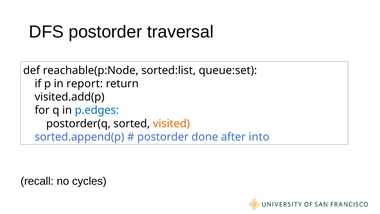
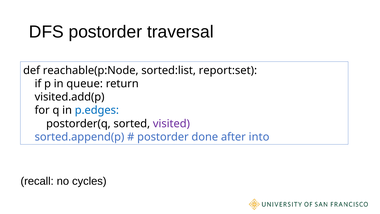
queue:set: queue:set -> report:set (228, 70)
report: report -> queue (85, 84)
visited colour: orange -> purple (171, 124)
